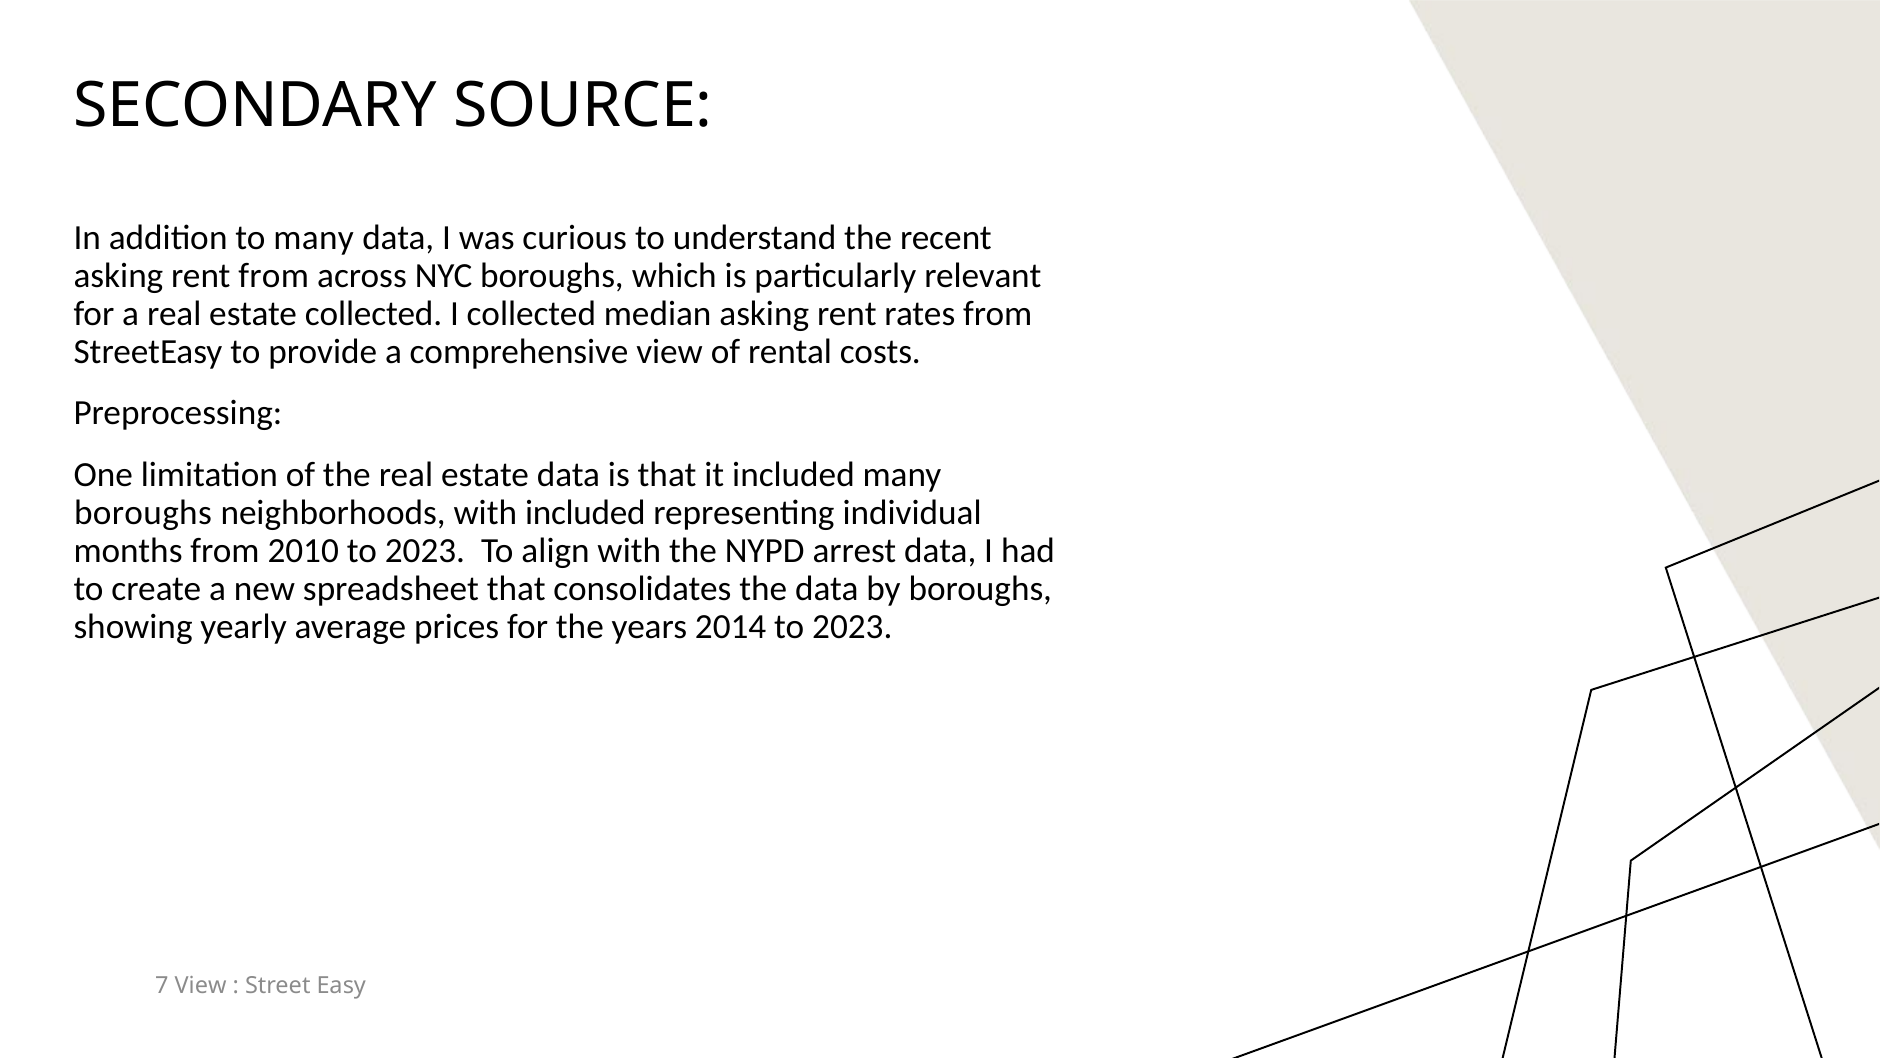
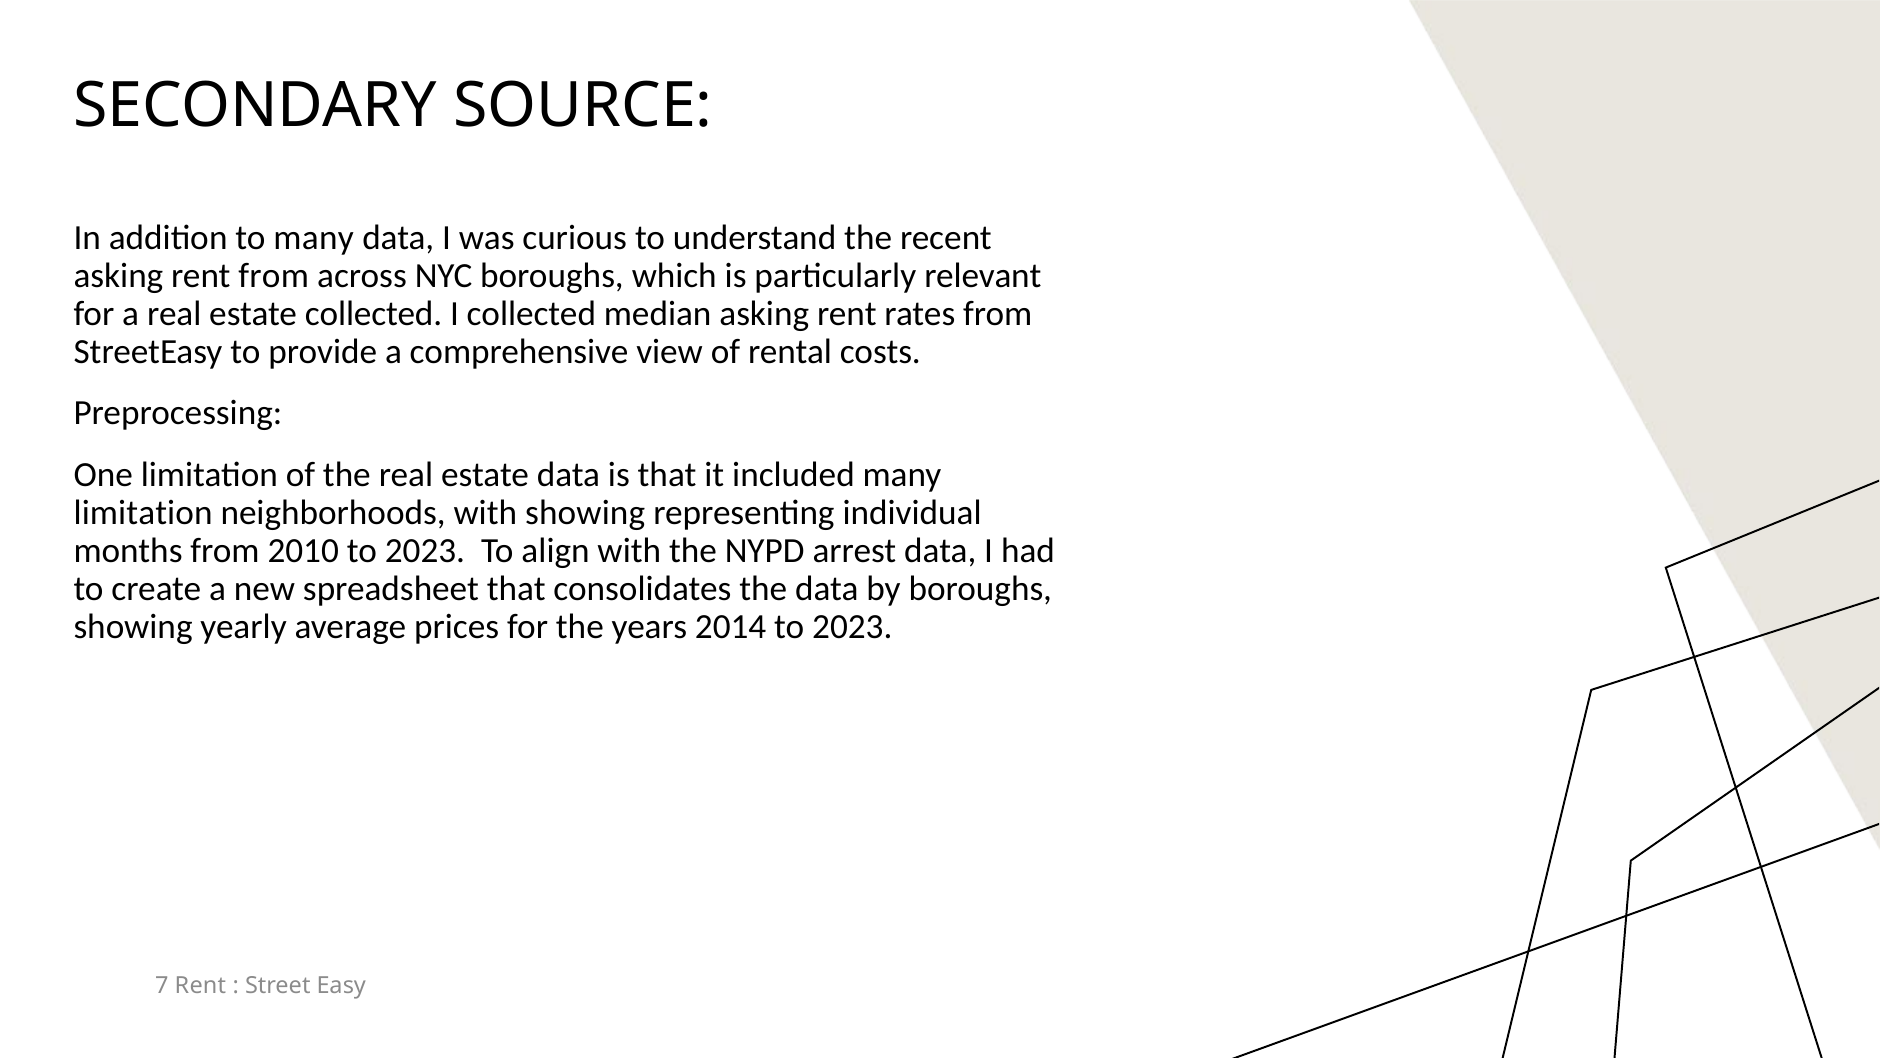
boroughs: boroughs -> limitation (143, 513)
with included: included -> showing (585, 513)
7 View: View -> Rent (200, 986)
